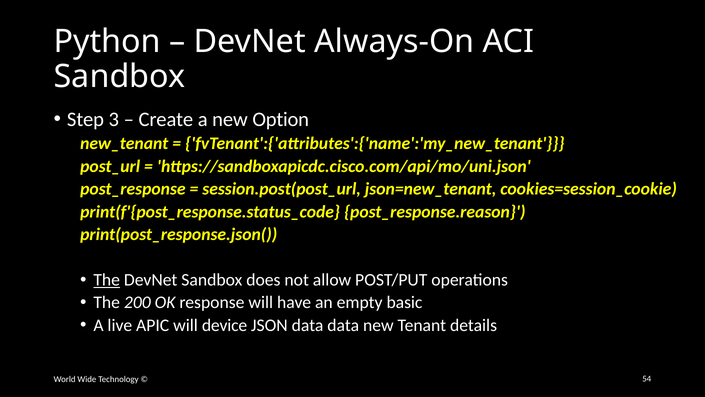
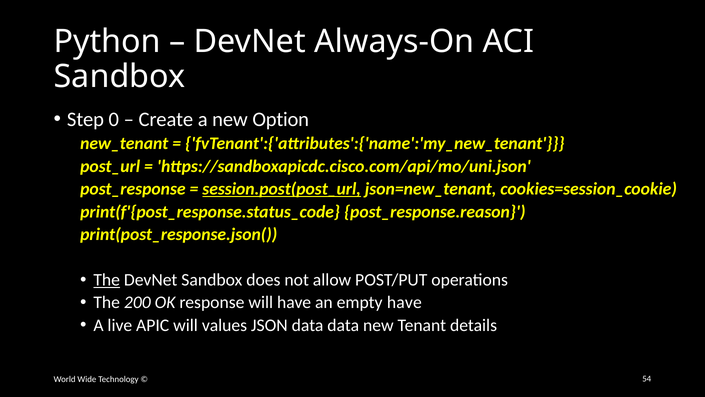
3: 3 -> 0 (114, 119)
session.post(post_url underline: none -> present (282, 189)
empty basic: basic -> have (404, 302)
device: device -> values (224, 325)
